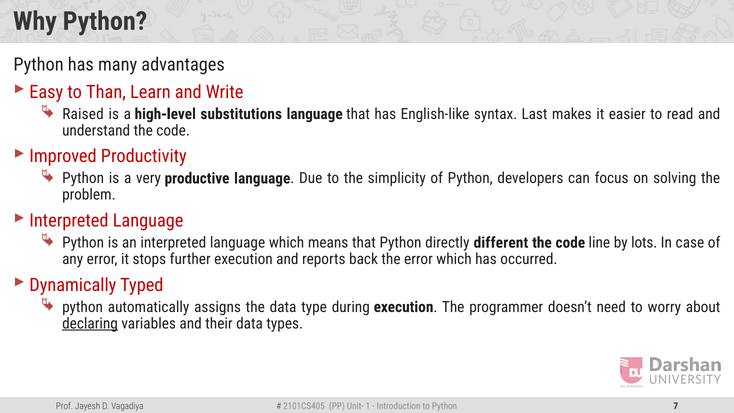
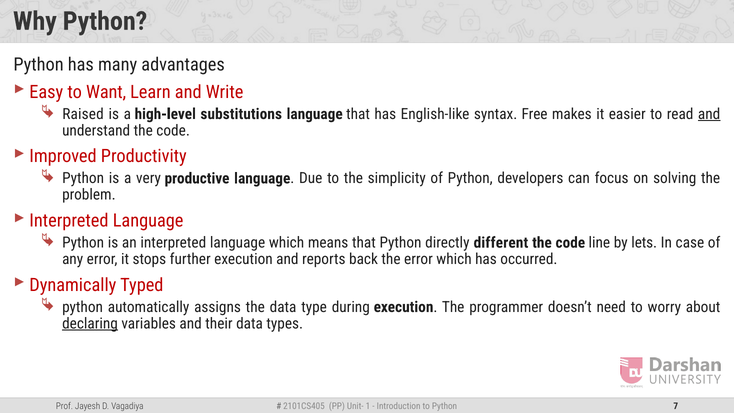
Than: Than -> Want (106, 92)
Last: Last -> Free (535, 114)
and underline: none -> present (709, 114)
lots: lots -> lets (644, 243)
